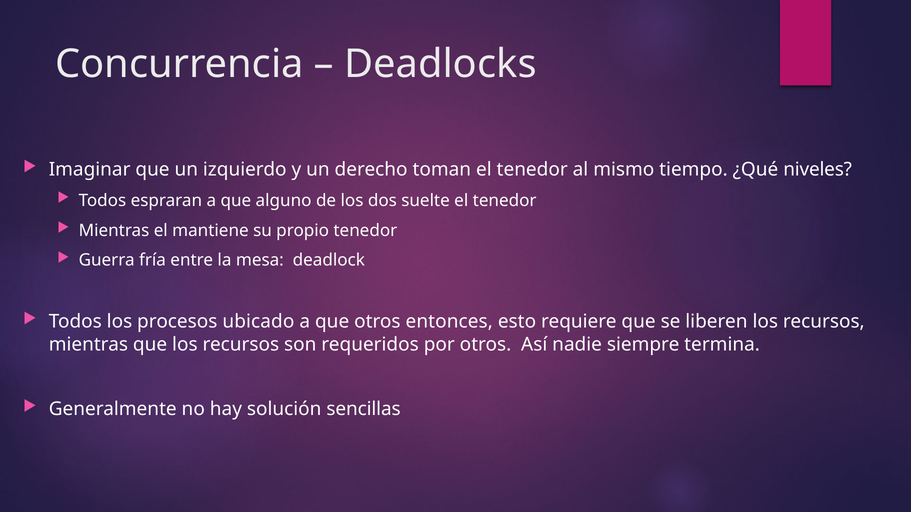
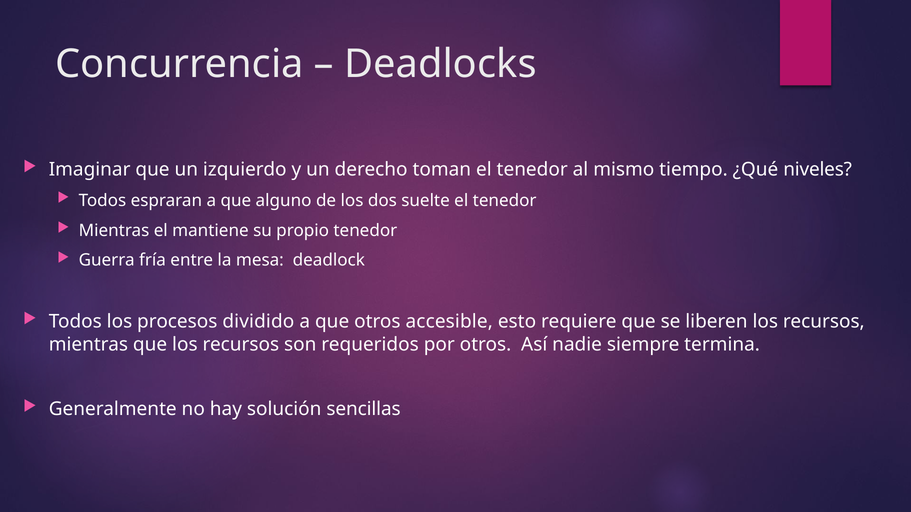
ubicado: ubicado -> dividido (258, 322)
entonces: entonces -> accesible (449, 322)
